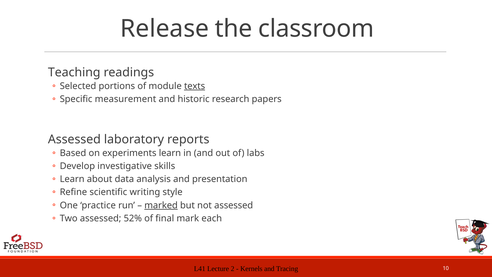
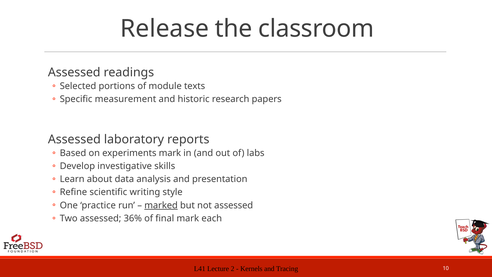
Teaching: Teaching -> Assessed (74, 72)
texts underline: present -> none (195, 86)
experiments learn: learn -> mark (170, 153)
52%: 52% -> 36% (133, 218)
